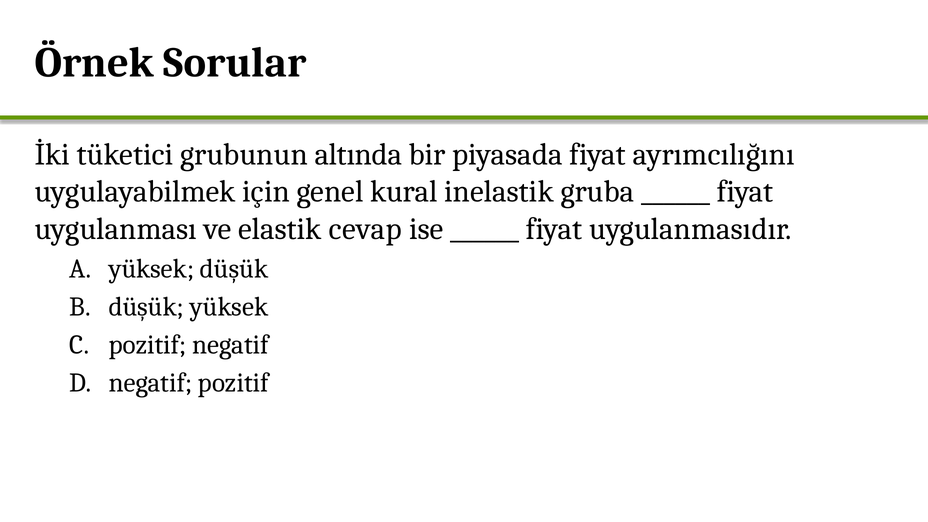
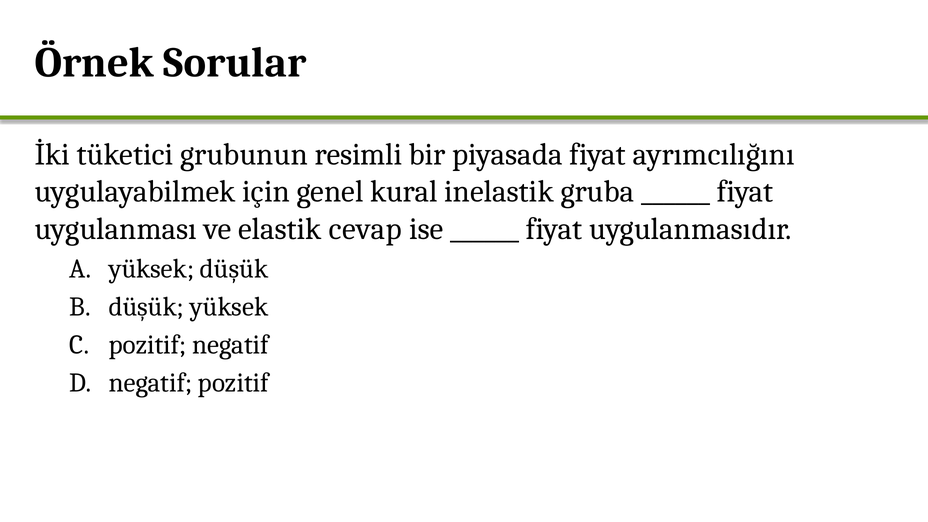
altında: altında -> resimli (358, 155)
